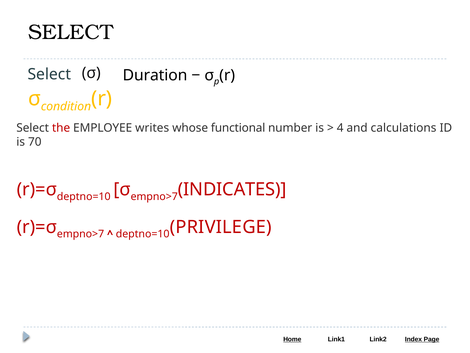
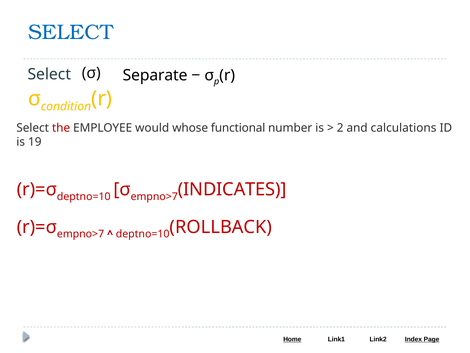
SELECT colour: black -> blue (71, 32)
Duration: Duration -> Separate (155, 75)
writes: writes -> would (152, 128)
4: 4 -> 2 (340, 128)
70: 70 -> 19 (35, 142)
PRIVILEGE: PRIVILEGE -> ROLLBACK (221, 227)
